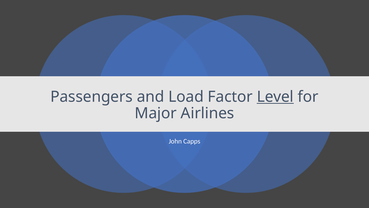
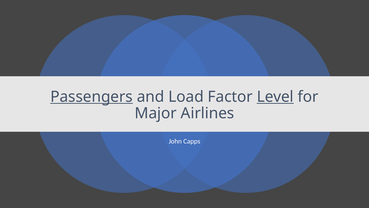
Passengers underline: none -> present (92, 97)
